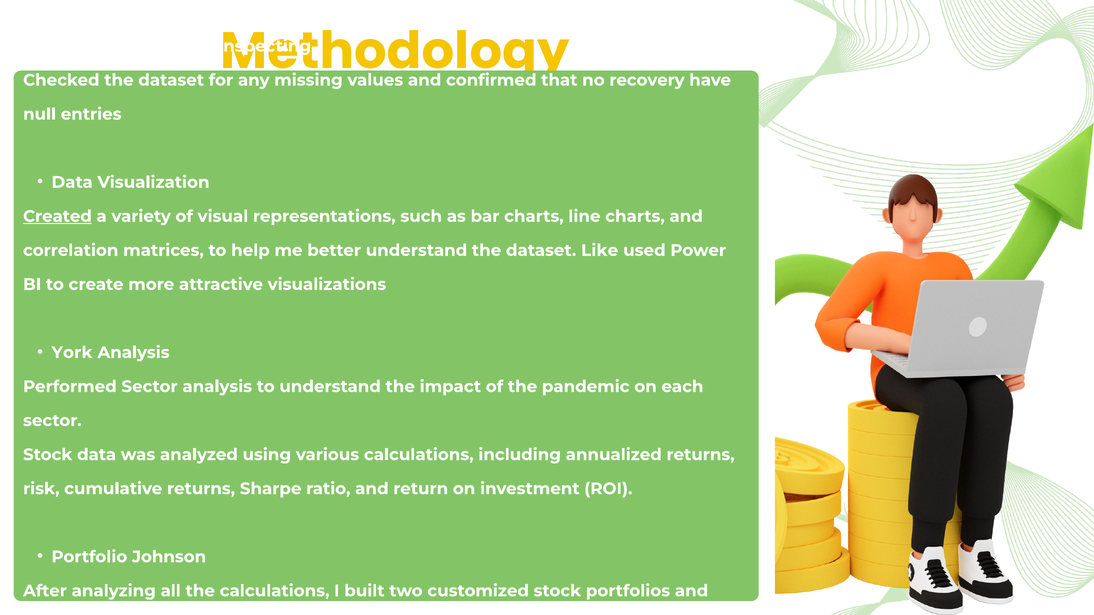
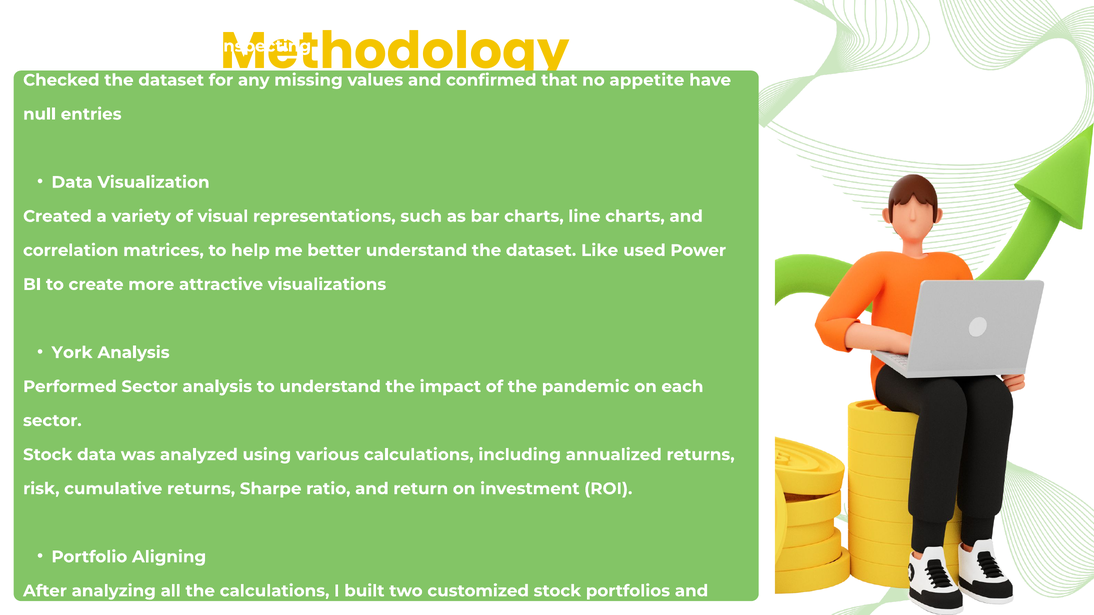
no recovery: recovery -> appetite (647, 80)
Created underline: present -> none (57, 216)
Johnson: Johnson -> Aligning (169, 557)
